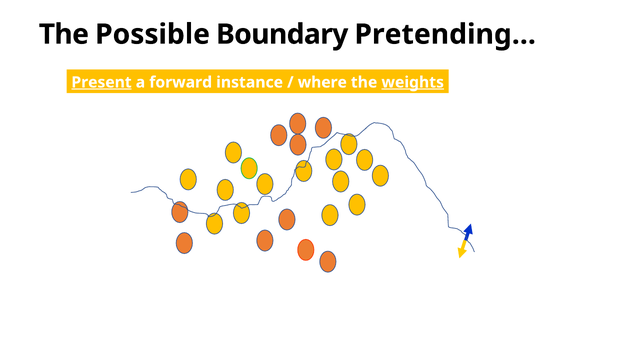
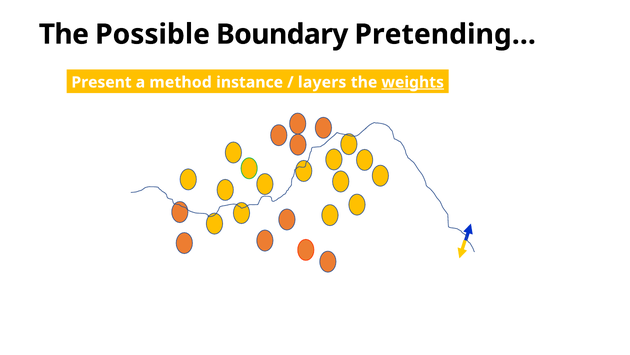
Present underline: present -> none (102, 82)
forward: forward -> method (181, 82)
where: where -> layers (322, 82)
